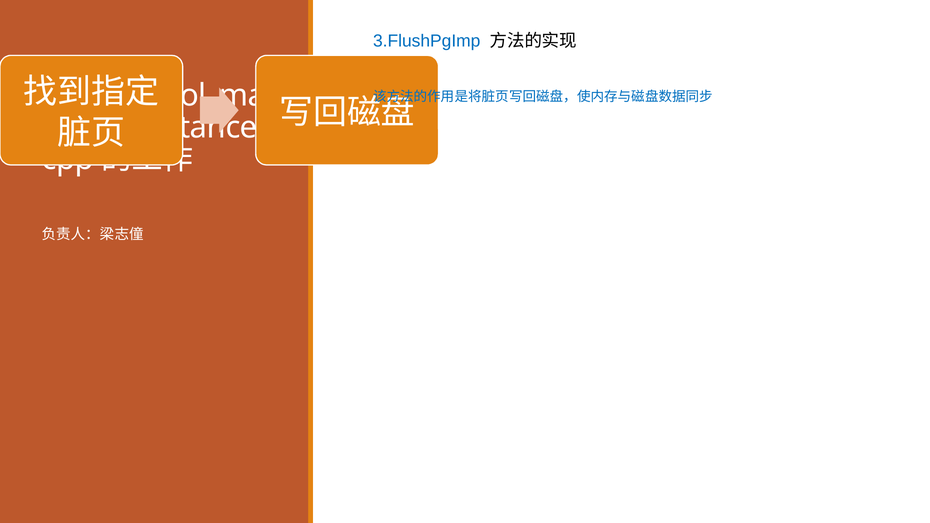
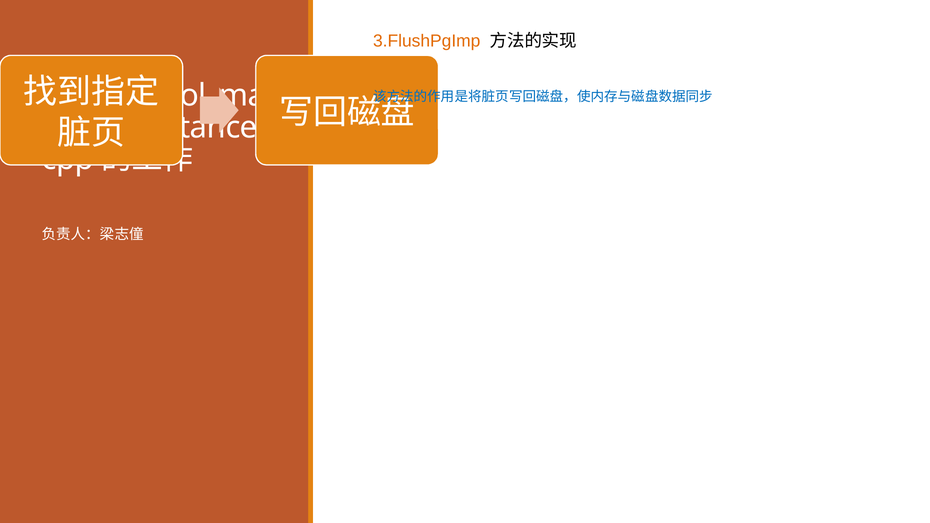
3.FlushPgImp colour: blue -> orange (427, 41)
